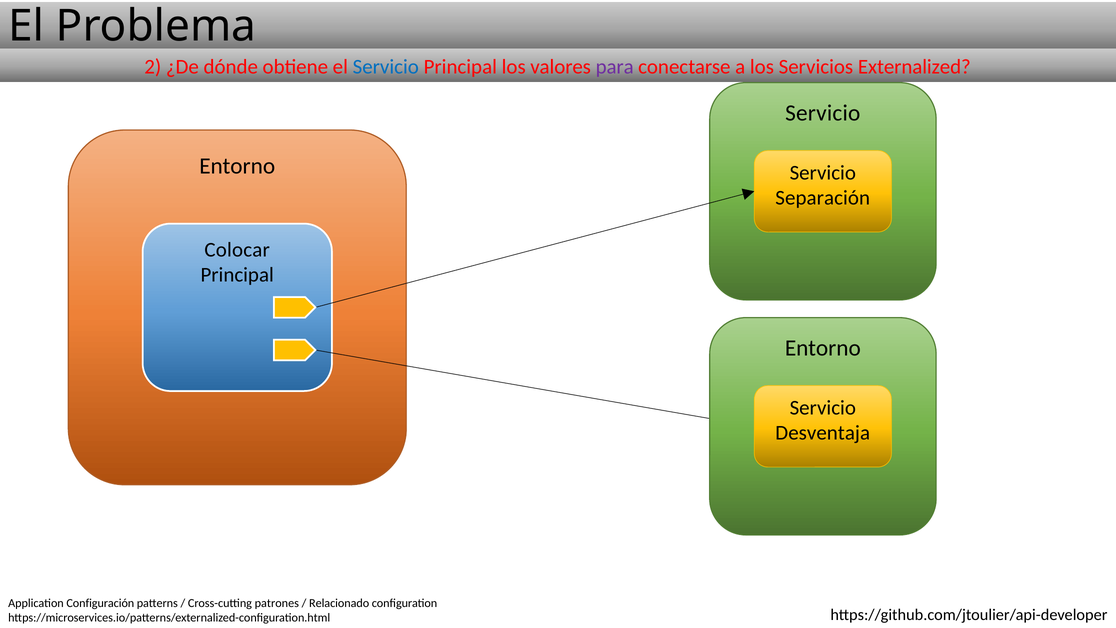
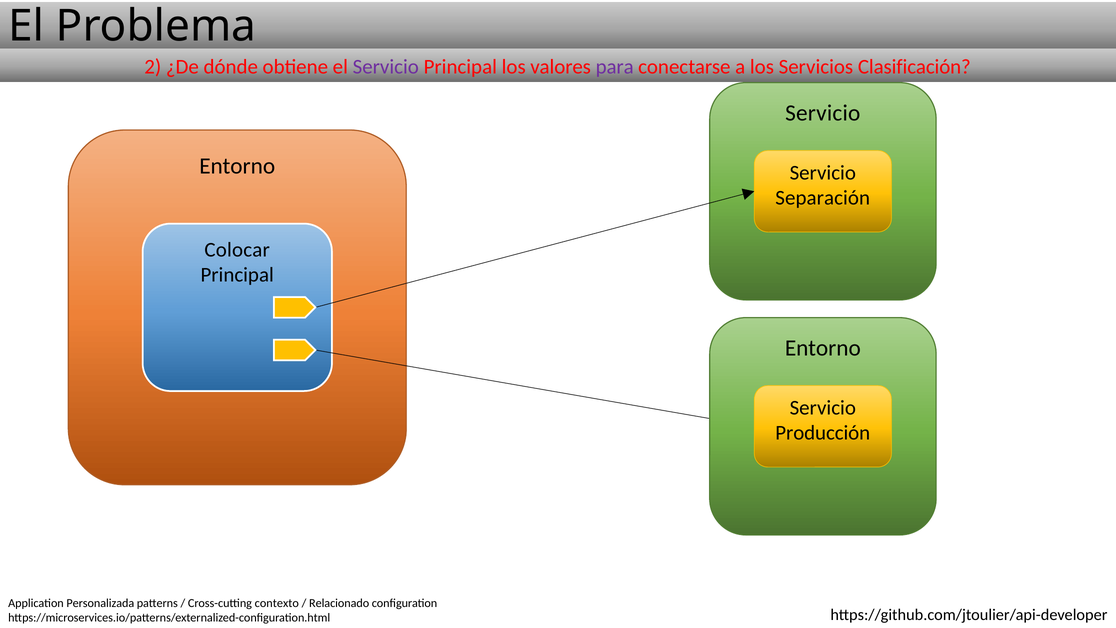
Servicio colour: blue -> purple (386, 67)
Externalized: Externalized -> Clasificación (914, 67)
Desventaja: Desventaja -> Producción (823, 433)
Configuración: Configuración -> Personalizada (100, 603)
patrones: patrones -> contexto (277, 603)
